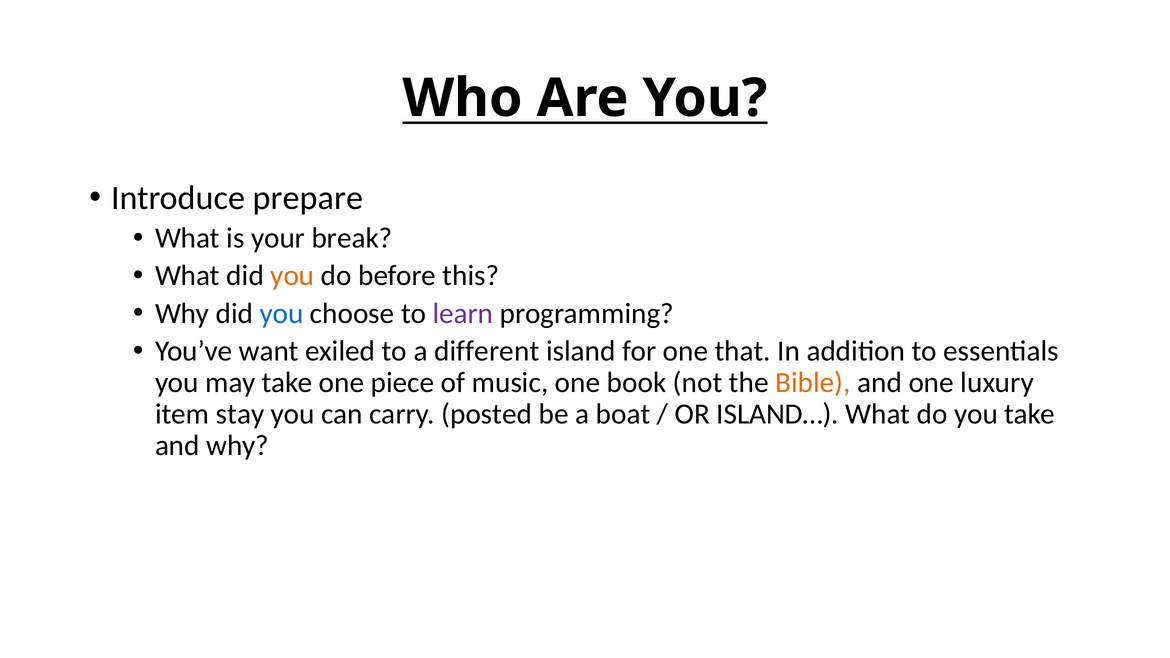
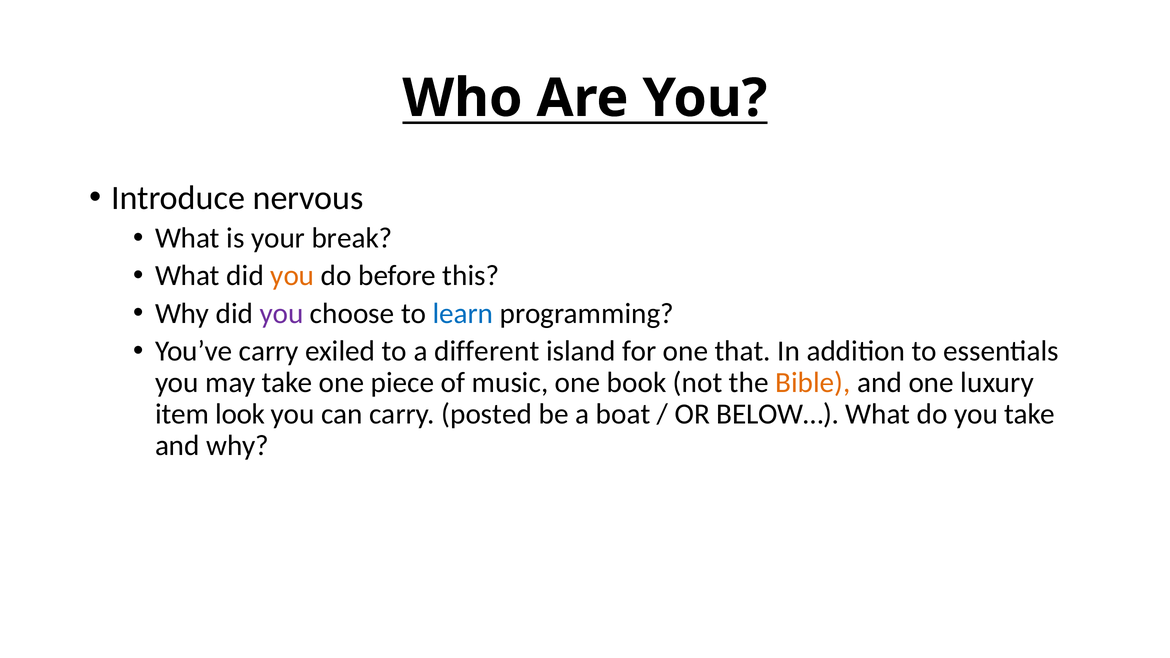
prepare: prepare -> nervous (308, 198)
you colour: blue -> purple (282, 313)
learn colour: purple -> blue (463, 313)
You’ve want: want -> carry (269, 351)
stay: stay -> look (240, 414)
ISLAND…: ISLAND… -> BELOW… (778, 414)
